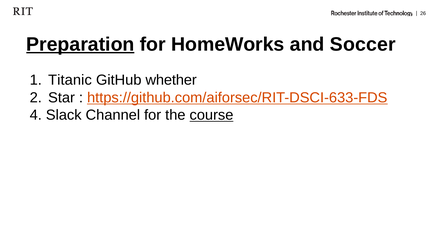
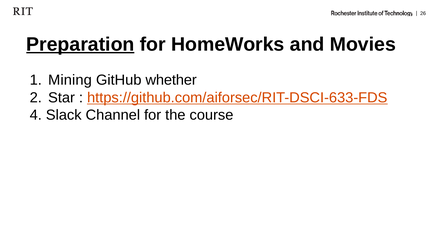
Soccer: Soccer -> Movies (363, 44)
Titanic: Titanic -> Mining (70, 80)
course underline: present -> none (211, 115)
